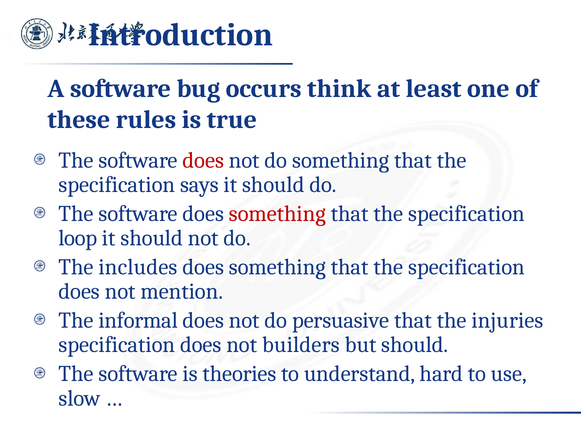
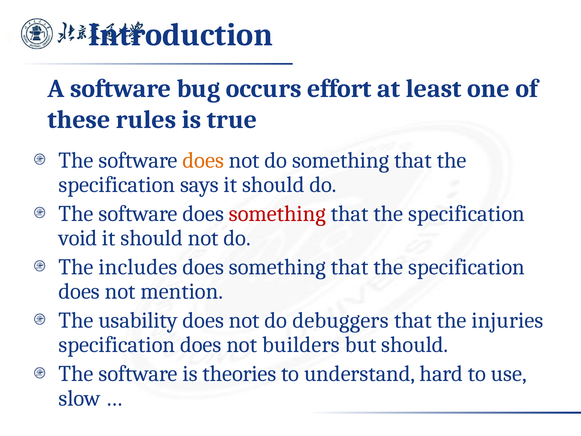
think: think -> effort (339, 89)
does colour: red -> orange (203, 160)
loop: loop -> void (78, 238)
informal: informal -> usability (138, 320)
persuasive: persuasive -> debuggers (340, 320)
